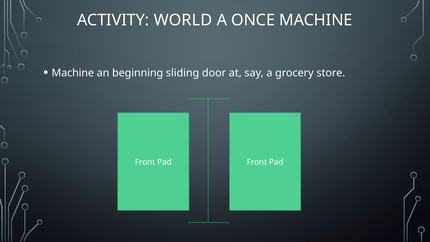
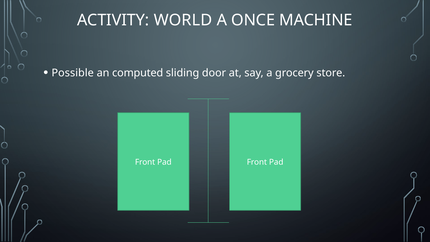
Machine: Machine -> Possible (73, 73)
beginning: beginning -> computed (138, 73)
